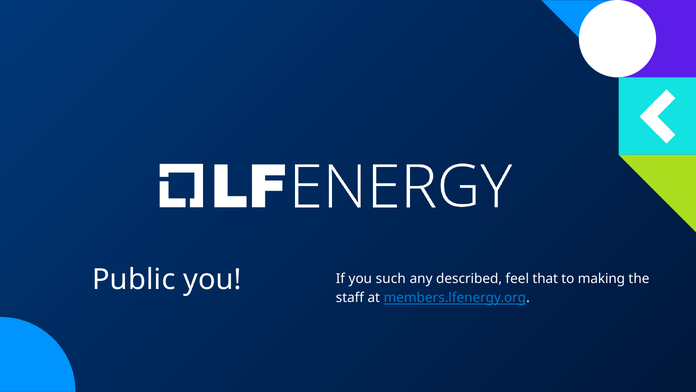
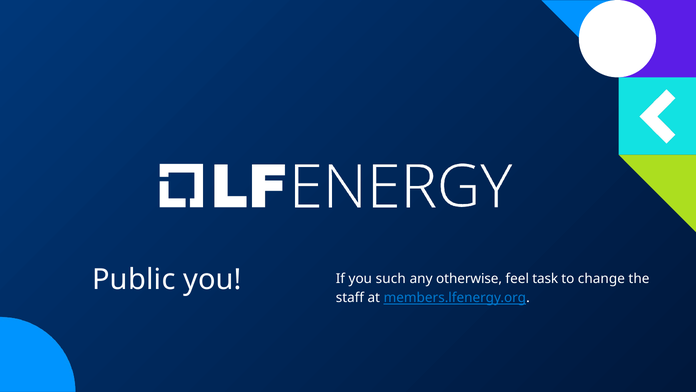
described: described -> otherwise (469, 278)
that: that -> task (545, 278)
making: making -> change (601, 278)
